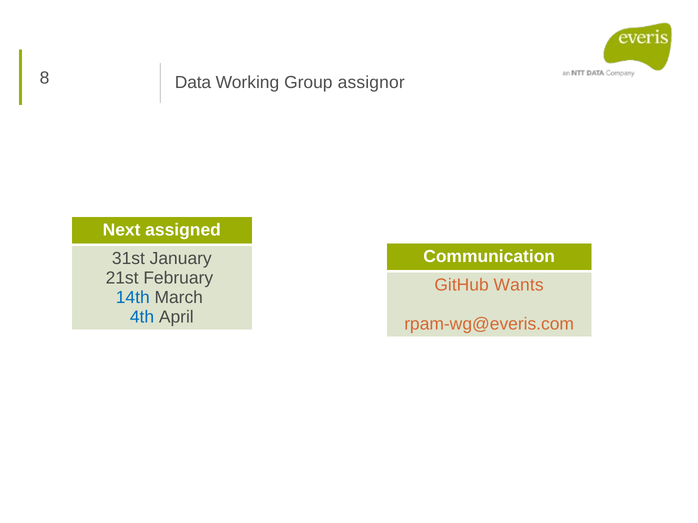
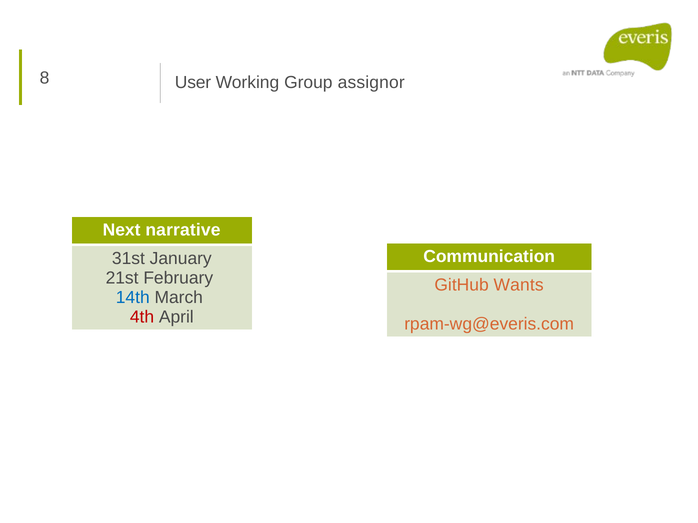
Data: Data -> User (193, 83)
assigned: assigned -> narrative (183, 230)
4th colour: blue -> red (142, 317)
